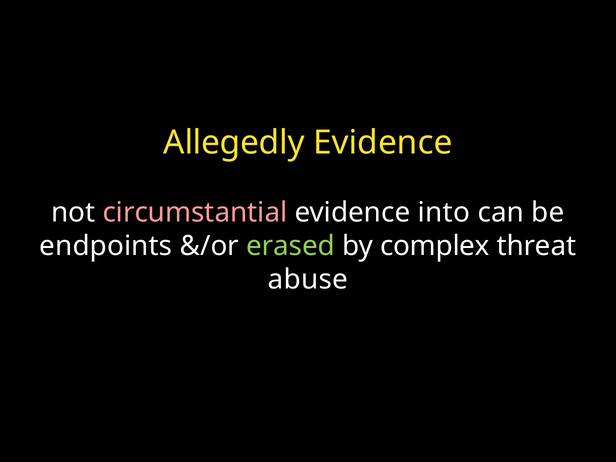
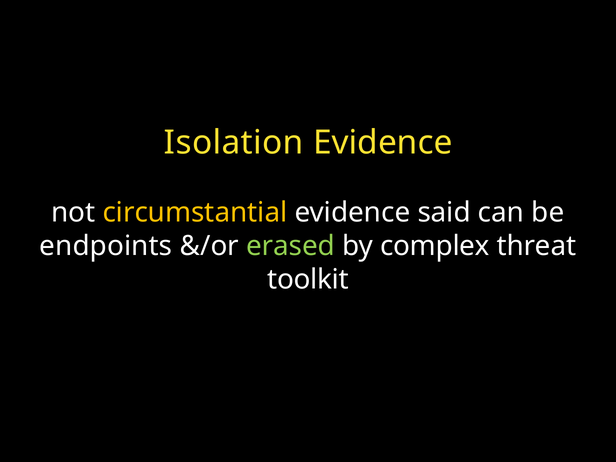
Allegedly: Allegedly -> Isolation (234, 143)
circumstantial colour: pink -> yellow (195, 213)
into: into -> said (444, 213)
abuse: abuse -> toolkit (308, 280)
